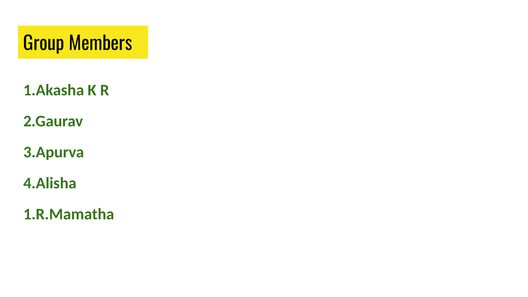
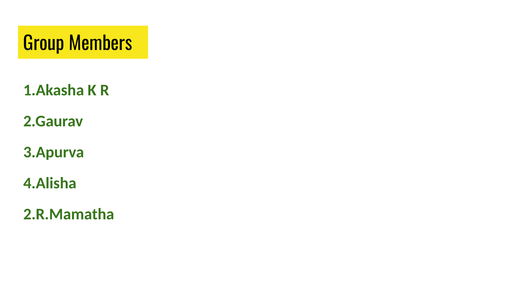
1.R.Mamatha: 1.R.Mamatha -> 2.R.Mamatha (69, 214)
